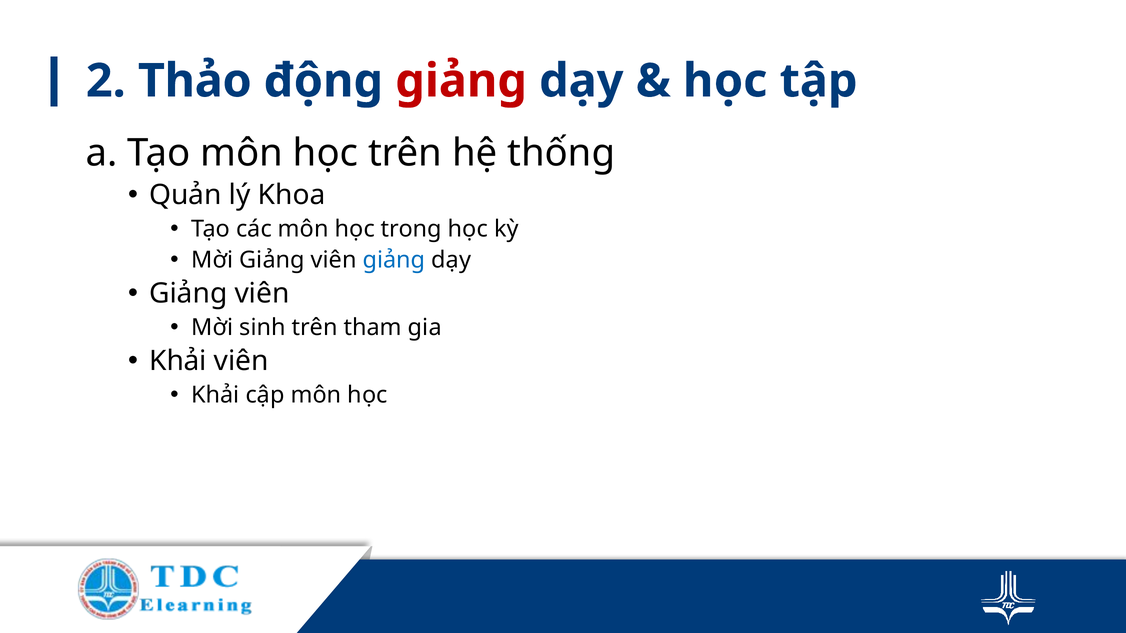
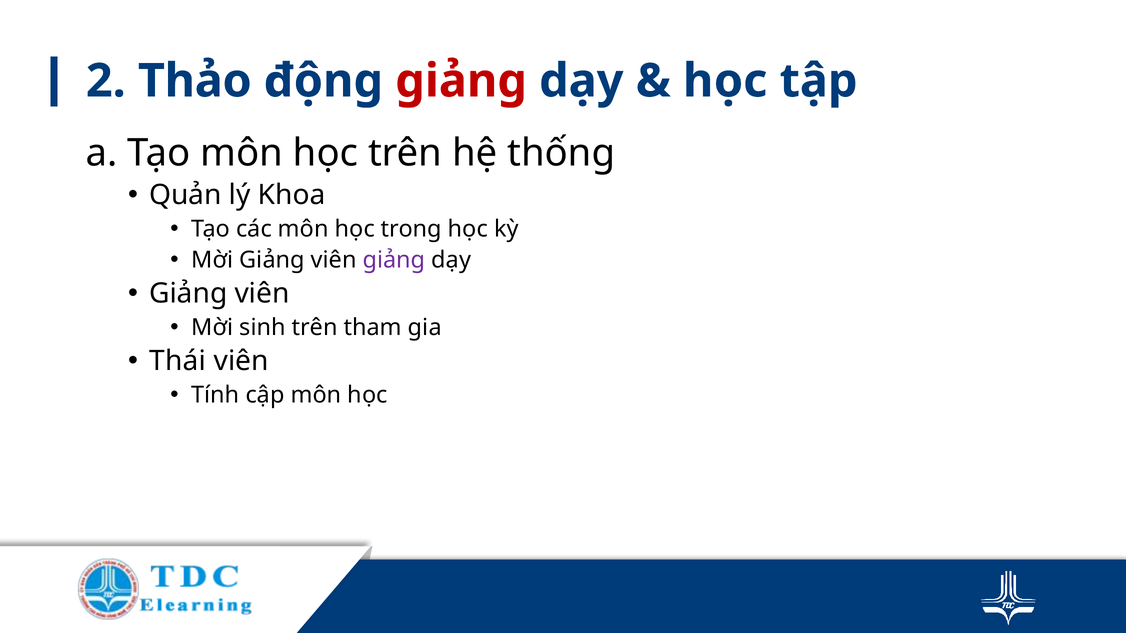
giảng colour: blue -> purple (394, 260)
Khải: Khải -> Thái (178, 361)
Khải: Khải -> Tính (215, 395)
